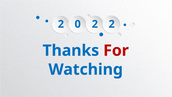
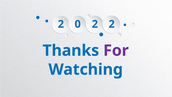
For colour: red -> purple (116, 50)
